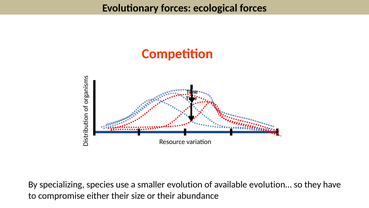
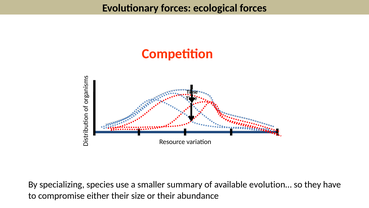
evolution: evolution -> summary (185, 184)
